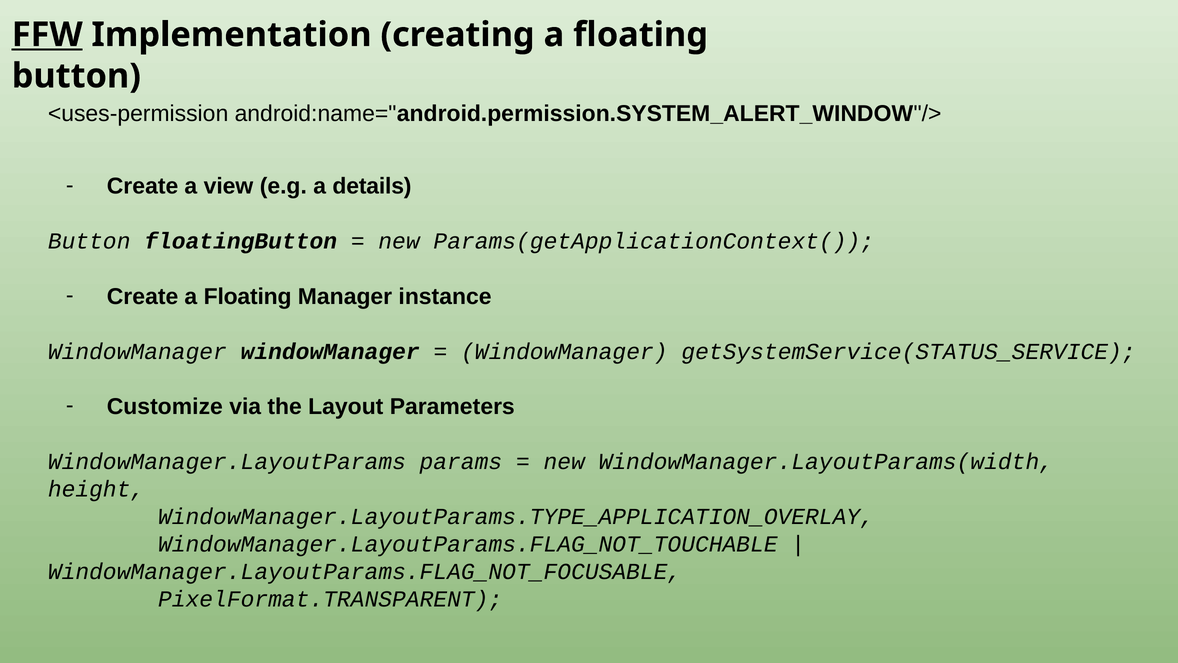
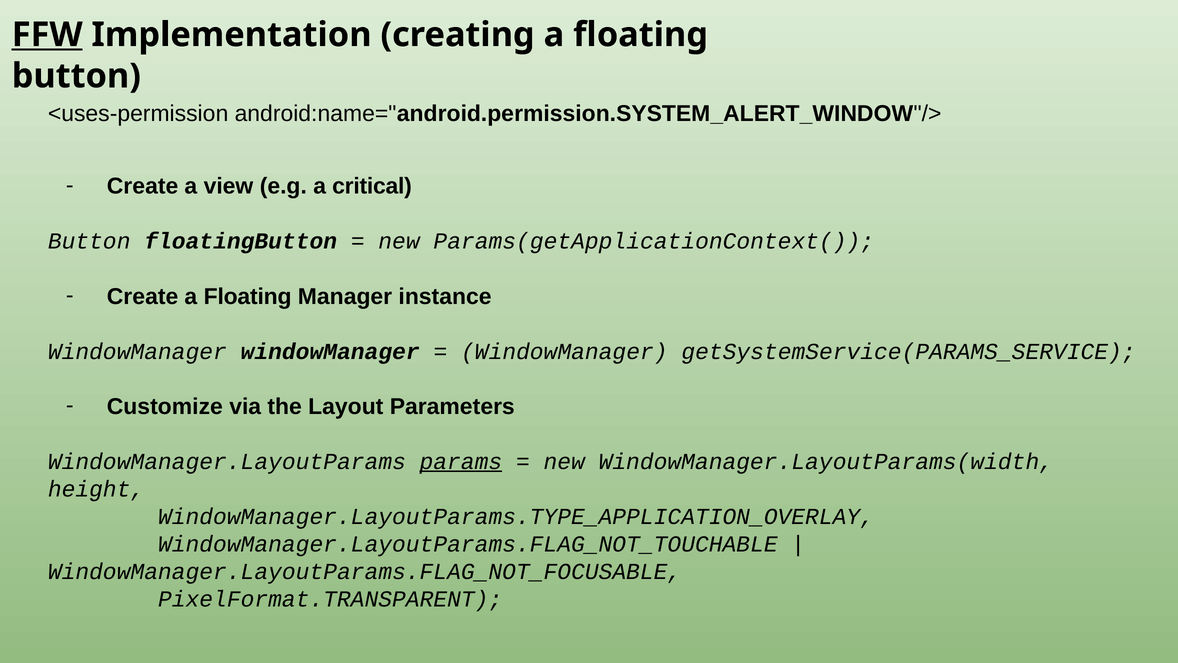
details: details -> critical (372, 186)
getSystemService(STATUS_SERVICE: getSystemService(STATUS_SERVICE -> getSystemService(PARAMS_SERVICE (909, 351)
params underline: none -> present (461, 461)
